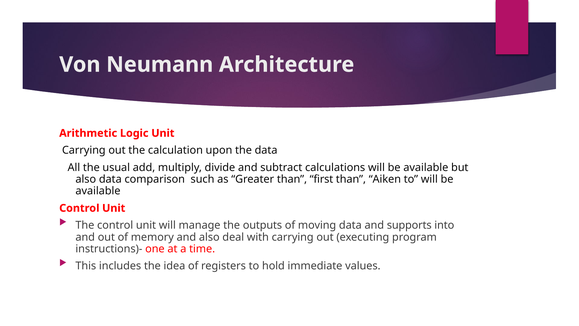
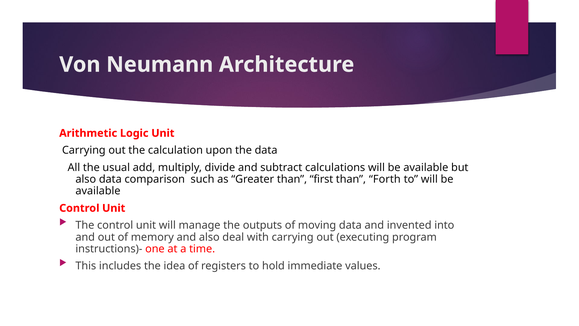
Aiken: Aiken -> Forth (385, 179)
supports: supports -> invented (409, 225)
